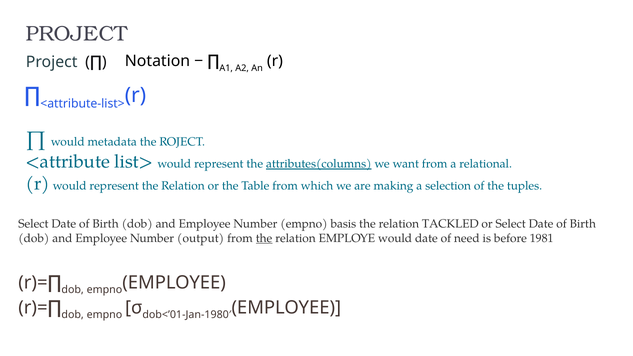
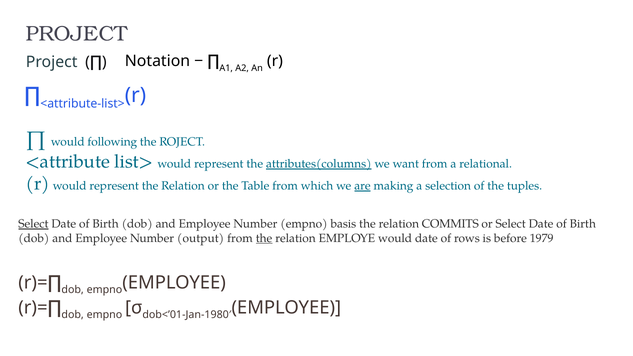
metadata: metadata -> following (112, 142)
are underline: none -> present (362, 186)
Select underline: none -> present (33, 224)
TACKLED: TACKLED -> COMMITS (450, 224)
need: need -> rows (467, 238)
1981: 1981 -> 1979 (542, 238)
